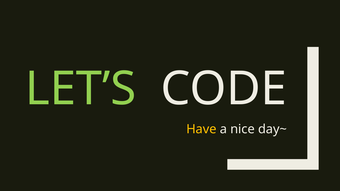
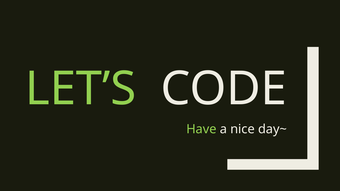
Have colour: yellow -> light green (201, 129)
